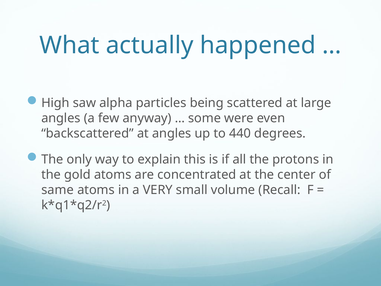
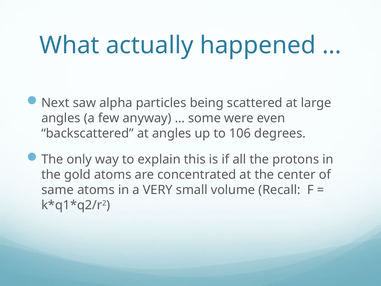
High: High -> Next (55, 103)
440: 440 -> 106 (240, 133)
